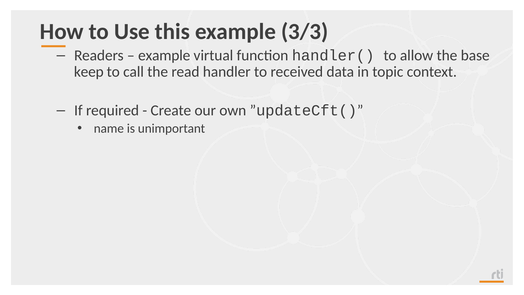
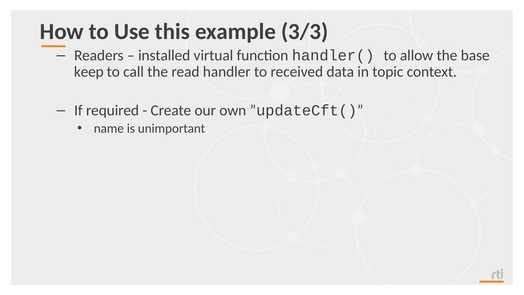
example: example -> installed (164, 55)
